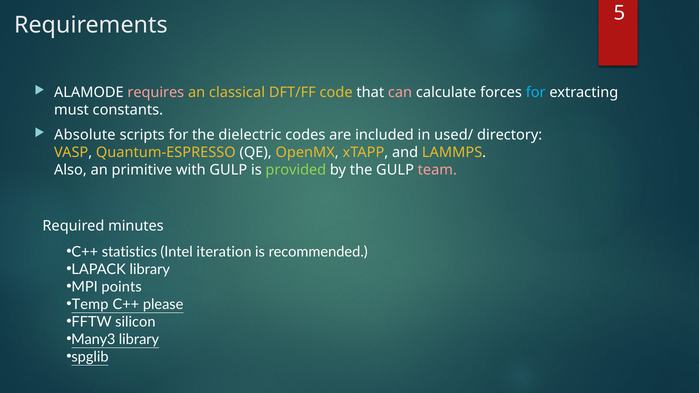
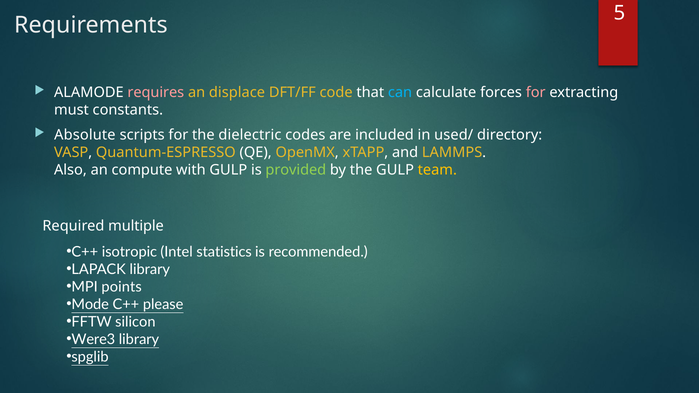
classical: classical -> displace (237, 93)
can colour: pink -> light blue (400, 93)
for colour: light blue -> pink (536, 93)
primitive: primitive -> compute (142, 170)
team colour: pink -> yellow (437, 170)
minutes: minutes -> multiple (136, 226)
statistics: statistics -> isotropic (129, 252)
iteration: iteration -> statistics (224, 252)
Temp: Temp -> Mode (90, 304)
Many3: Many3 -> Were3 (93, 339)
